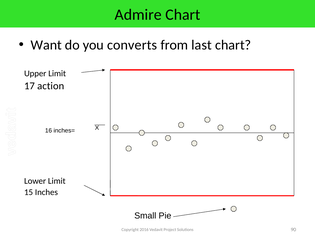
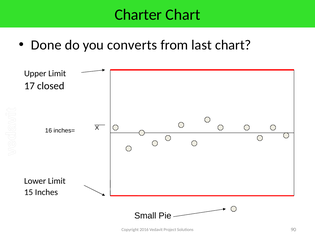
Admire: Admire -> Charter (138, 15)
Want: Want -> Done (46, 45)
action: action -> closed (51, 86)
